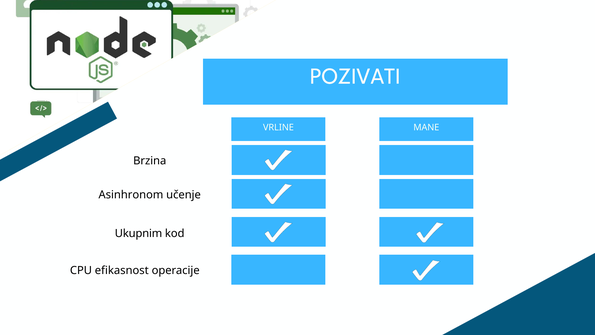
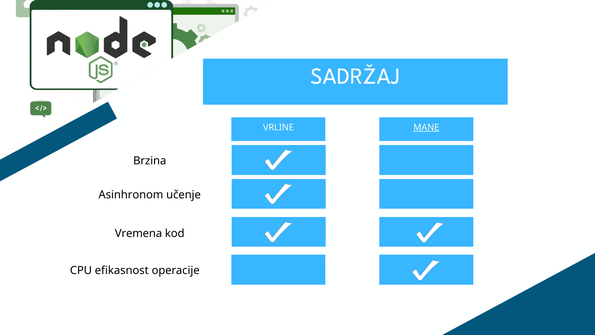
POZIVATI: POZIVATI -> SADRŽAJ (355, 76)
MANE underline: none -> present (426, 127)
Ukupnim: Ukupnim -> Vremena (139, 233)
